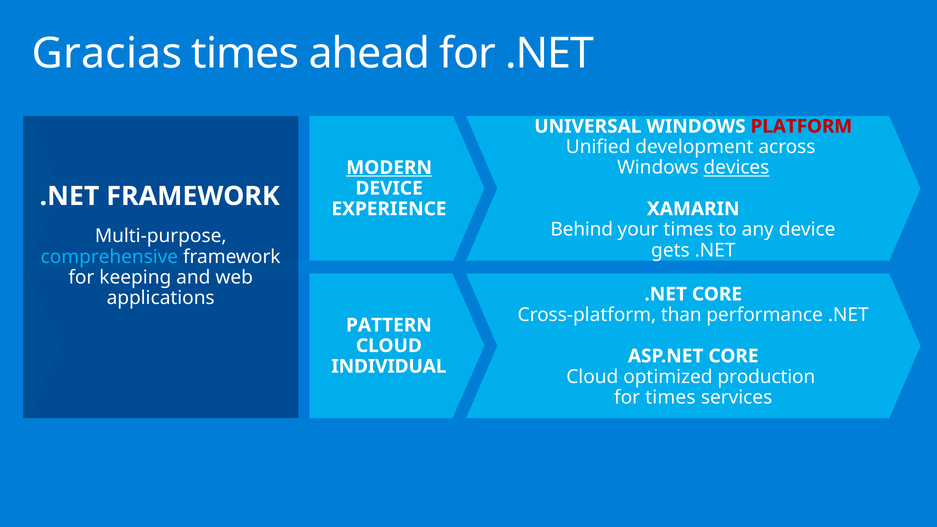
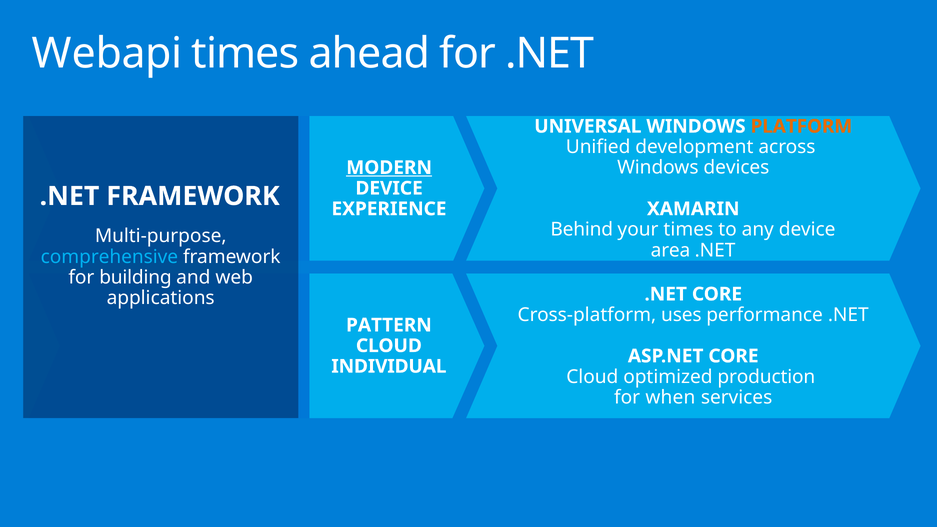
Gracias: Gracias -> Webapi (107, 54)
PLATFORM colour: red -> orange (801, 126)
devices underline: present -> none (736, 168)
gets: gets -> area (671, 250)
keeping: keeping -> building (135, 277)
than: than -> uses (681, 315)
for times: times -> when (670, 397)
